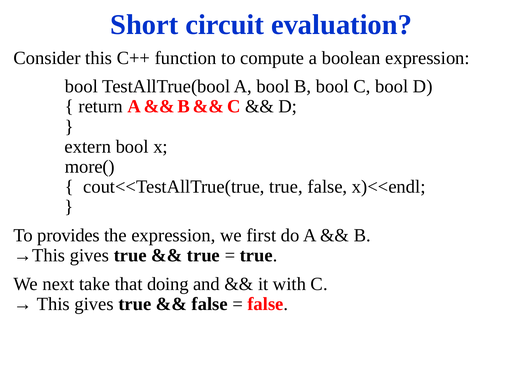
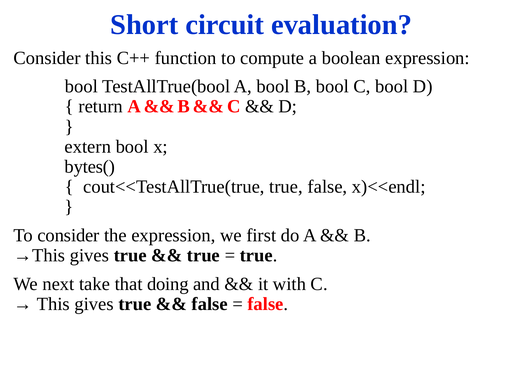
more(: more( -> bytes( (90, 166)
To provides: provides -> consider (69, 235)
